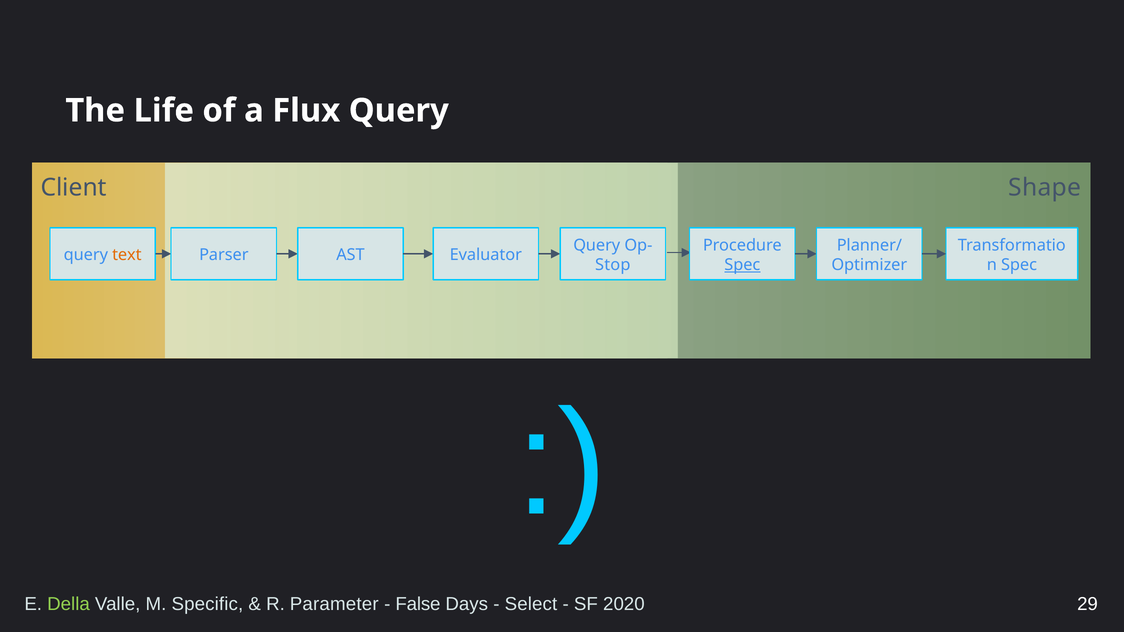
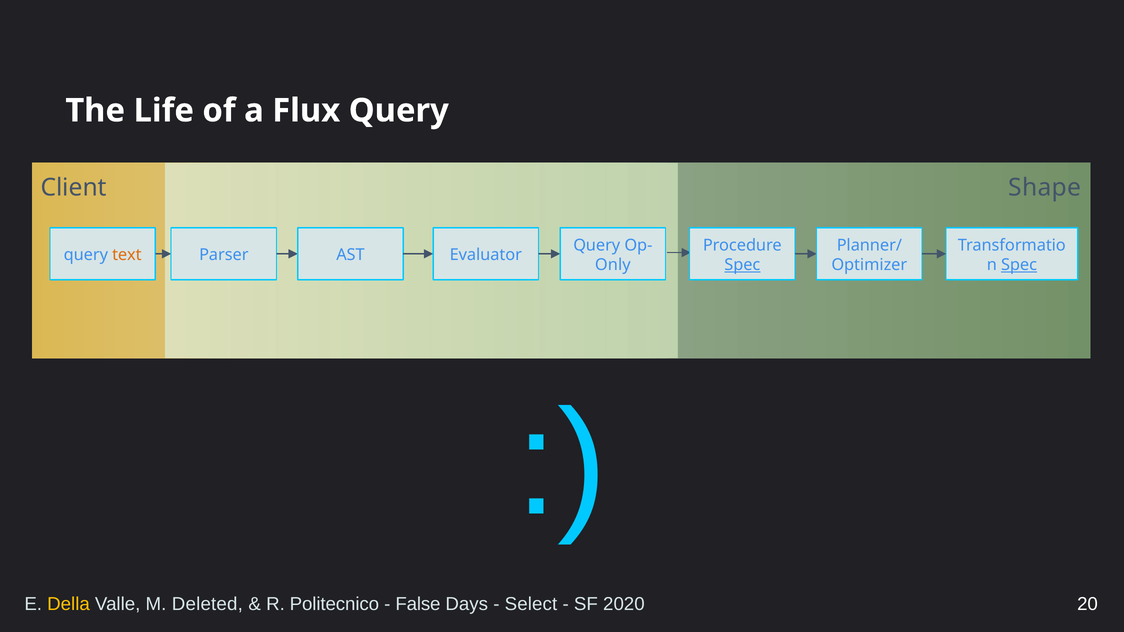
Stop: Stop -> Only (613, 265)
Spec underline: none -> present (1019, 265)
Della colour: light green -> yellow (69, 605)
Specific: Specific -> Deleted (207, 605)
Parameter: Parameter -> Politecnico (334, 605)
29: 29 -> 20 (1088, 604)
